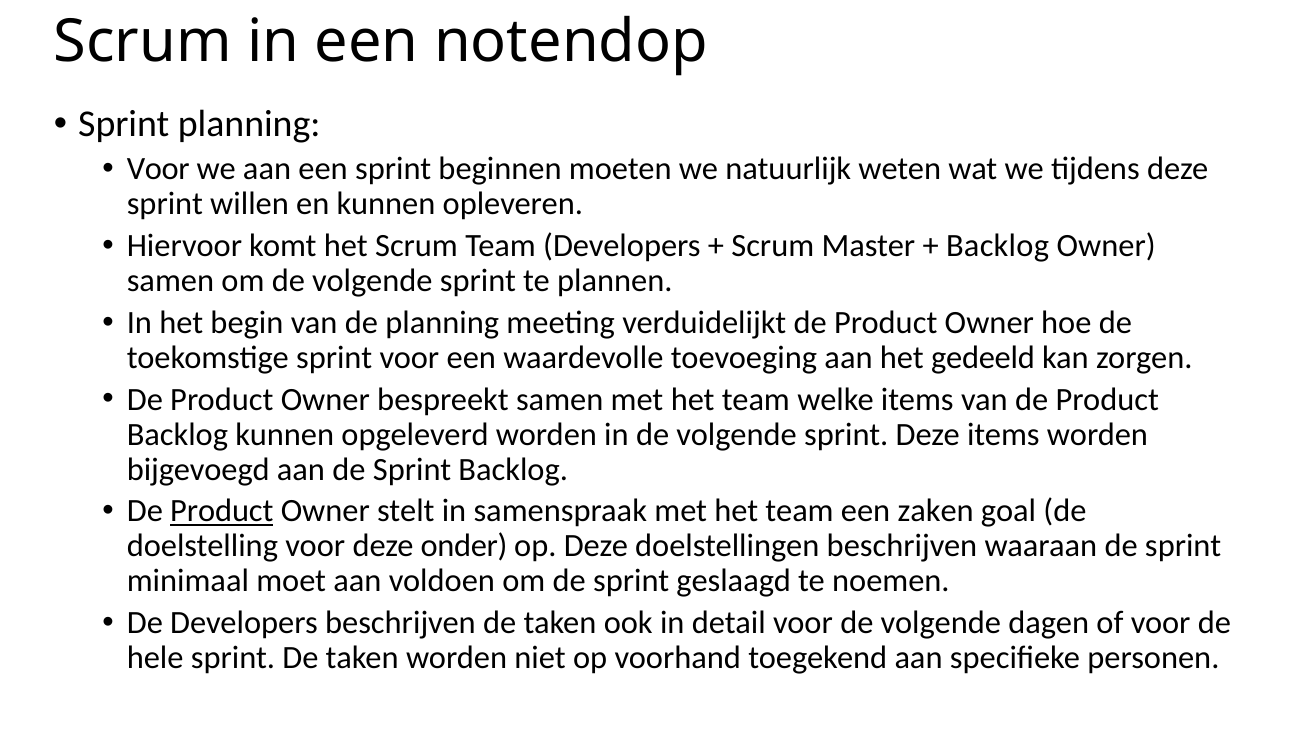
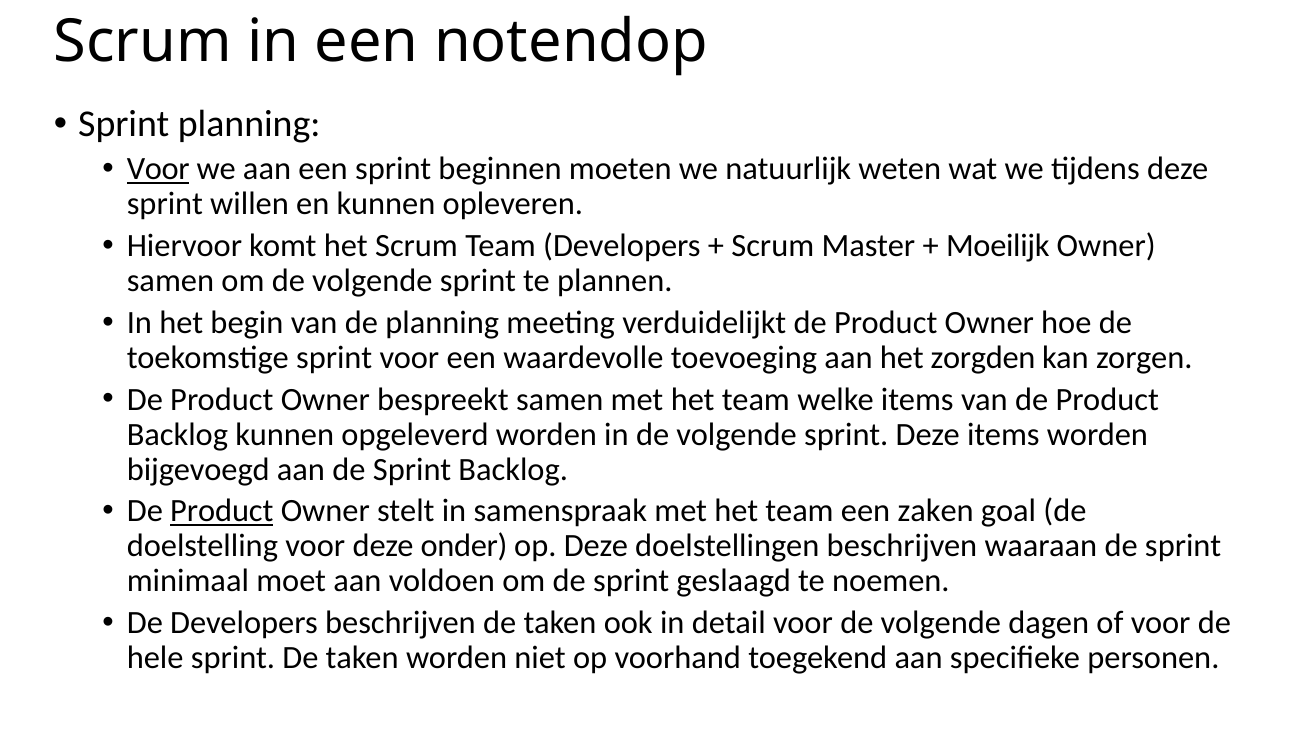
Voor underline: none -> present (158, 169)
Backlog: Backlog -> Moeilijk (998, 246)
gedeeld: gedeeld -> zorgden (983, 358)
